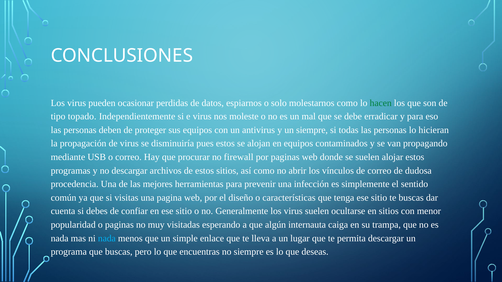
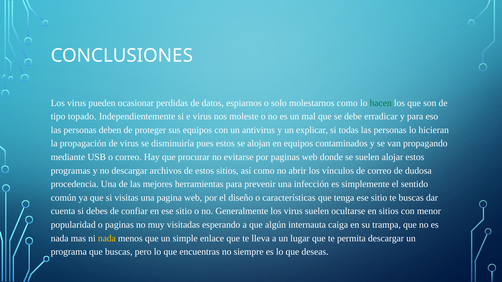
un siempre: siempre -> explicar (312, 130)
firewall: firewall -> evitarse (239, 157)
nada colour: light blue -> yellow (107, 239)
